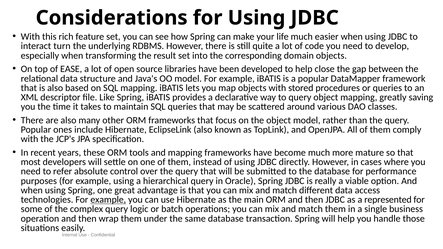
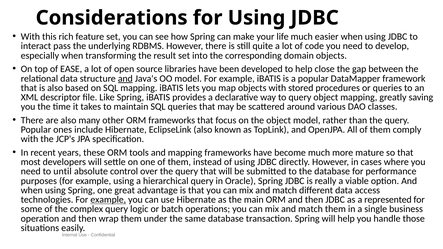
turn: turn -> pass (62, 46)
and underline: none -> present (125, 79)
refer: refer -> until (63, 172)
